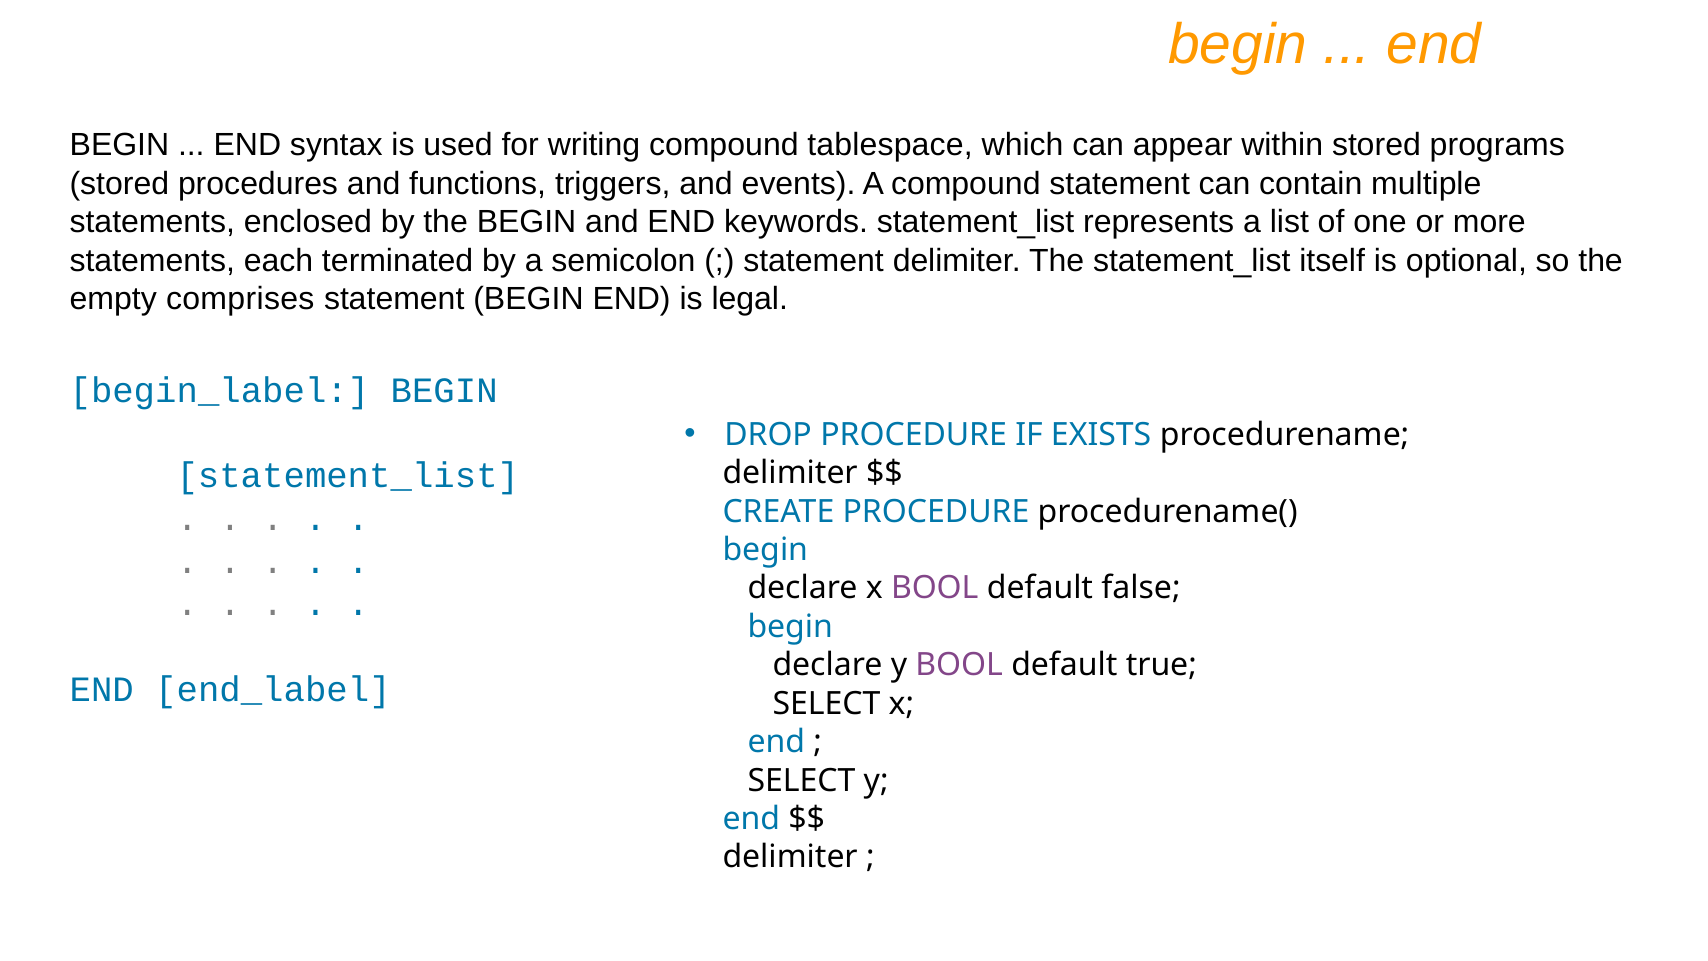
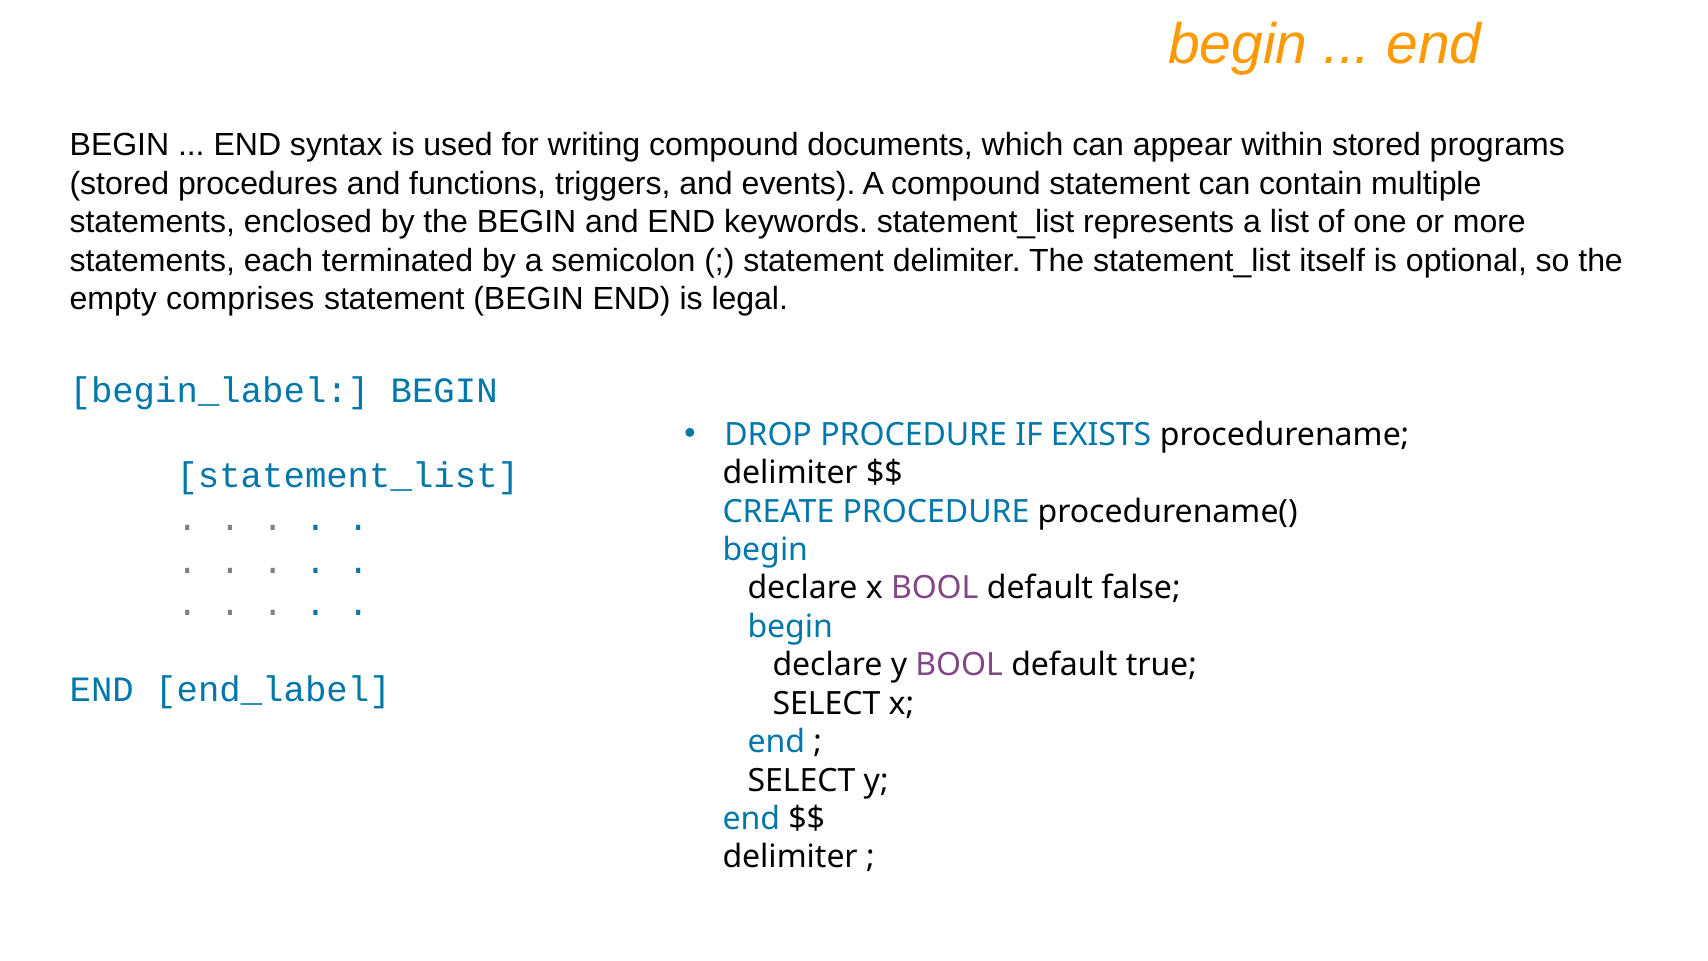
tablespace: tablespace -> documents (890, 145)
